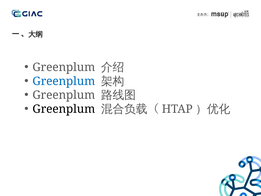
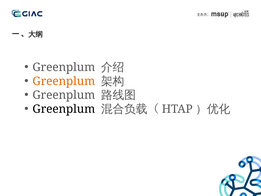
Greenplum colour: blue -> orange (64, 81)
